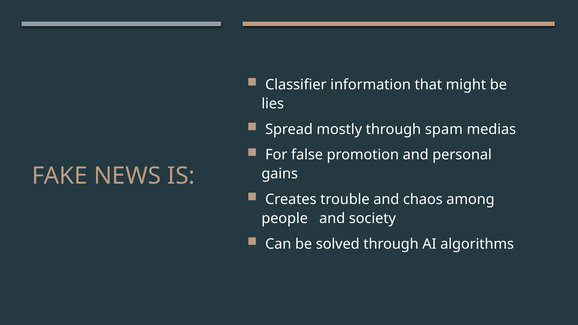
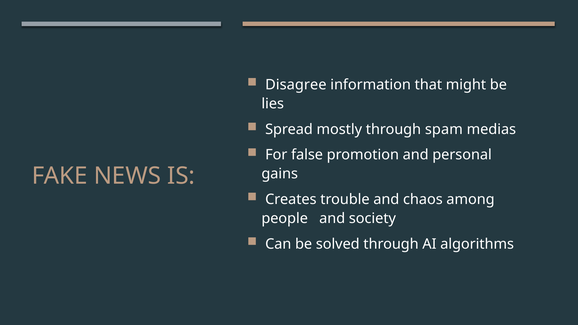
Classifier: Classifier -> Disagree (296, 85)
